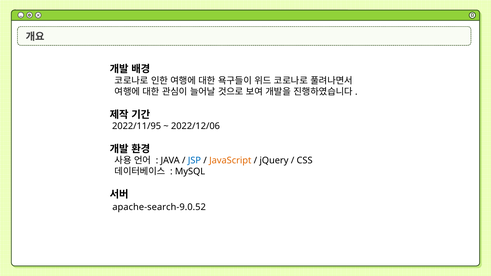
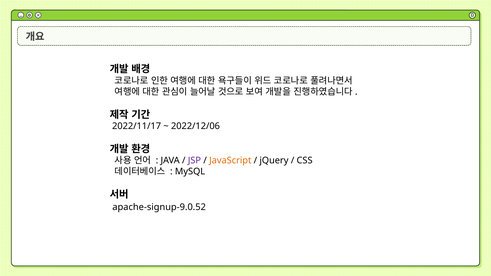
2022/11/95: 2022/11/95 -> 2022/11/17 (137, 126)
JSP colour: blue -> purple (194, 161)
apache-search-9.0.52: apache-search-9.0.52 -> apache-signup-9.0.52 (159, 207)
